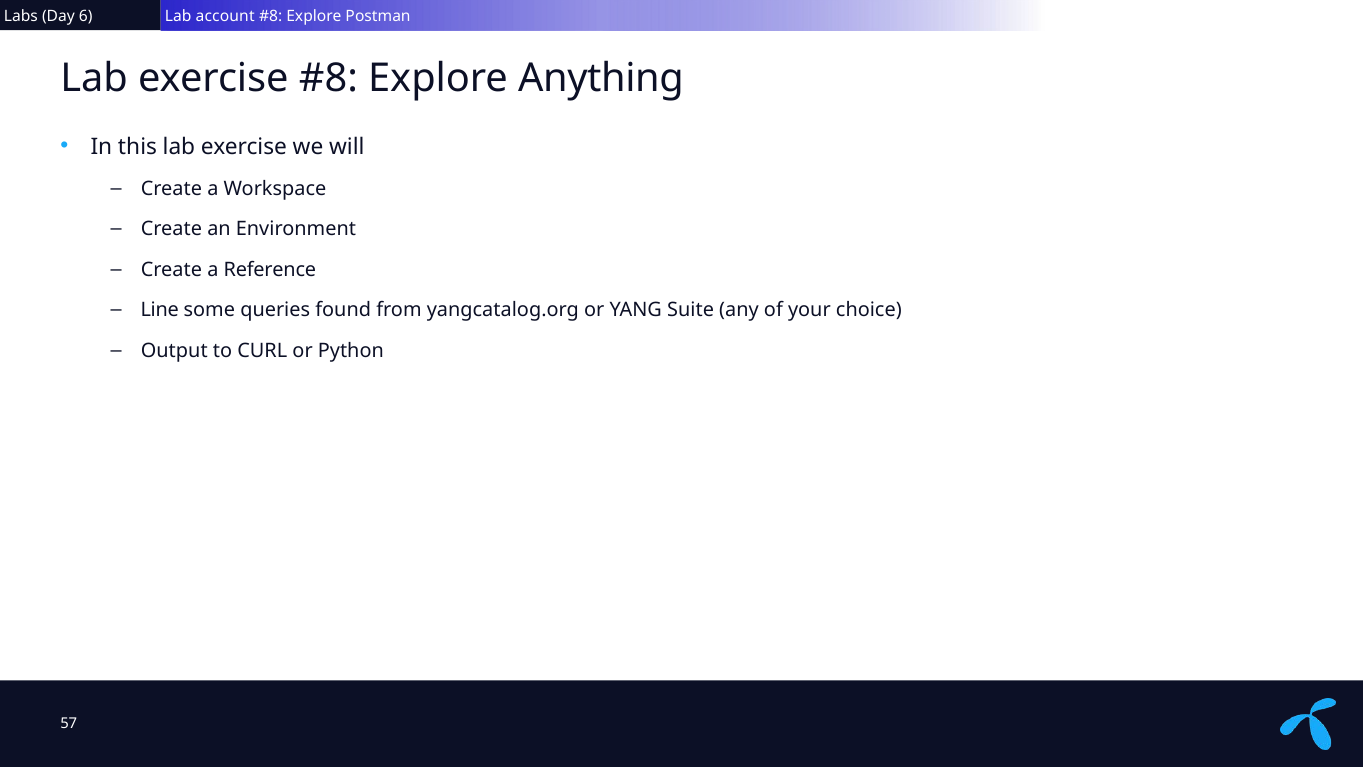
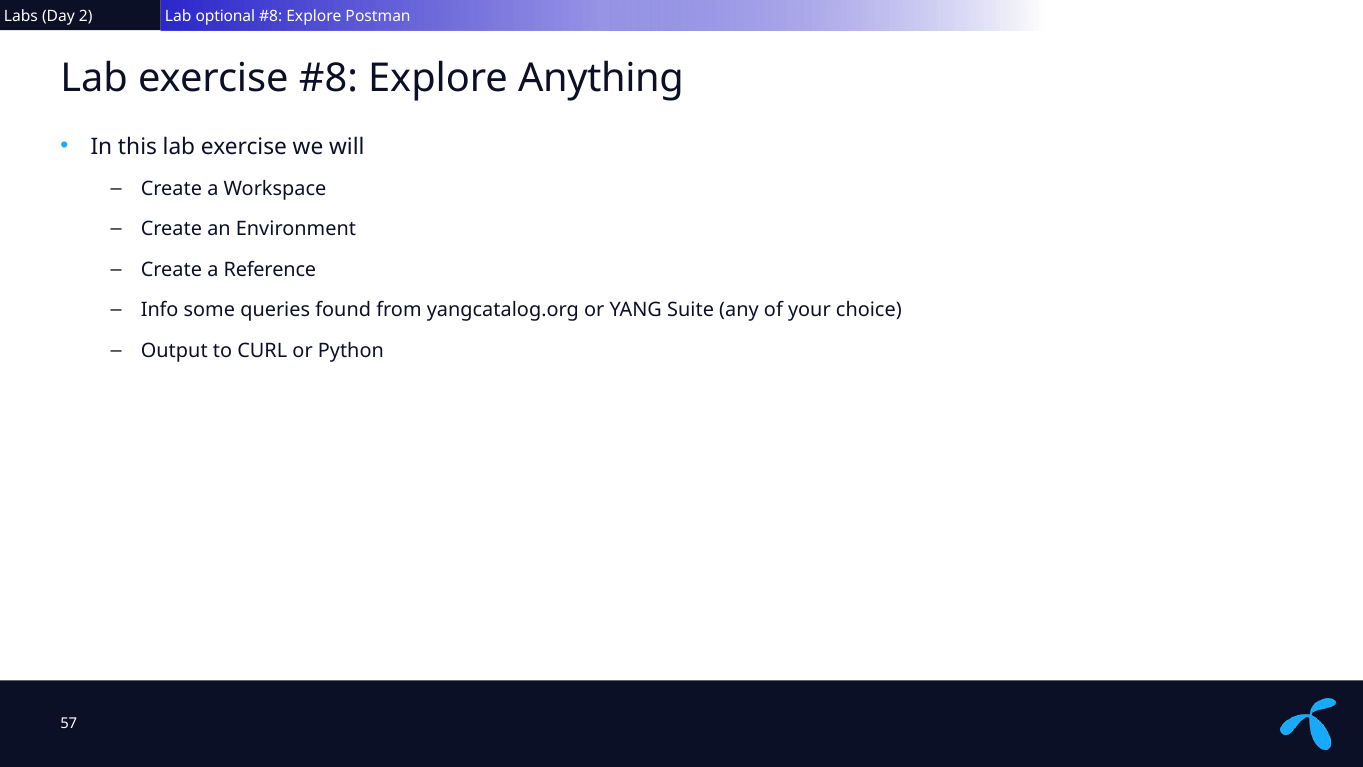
6: 6 -> 2 (86, 16)
account: account -> optional (225, 16)
Line: Line -> Info (160, 310)
